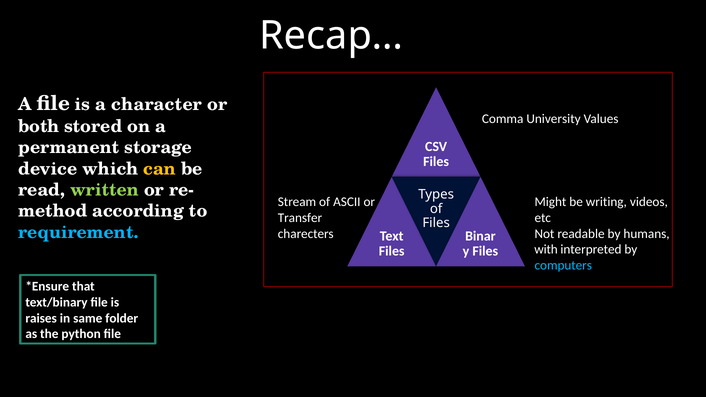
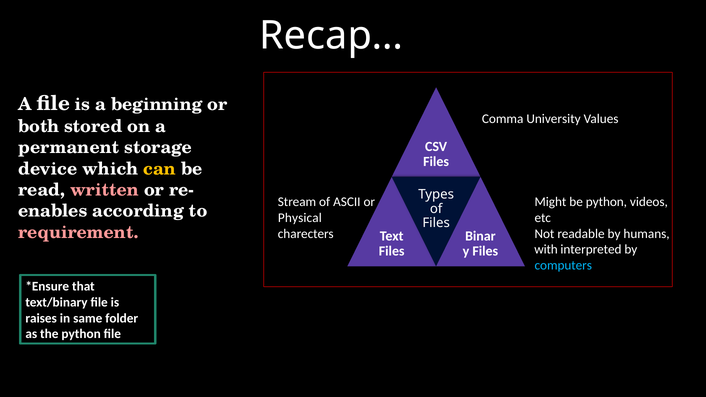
character: character -> beginning (157, 105)
written colour: light green -> pink (105, 190)
be writing: writing -> python (606, 202)
method: method -> enables (53, 211)
Transfer: Transfer -> Physical (300, 218)
requirement colour: light blue -> pink (78, 232)
